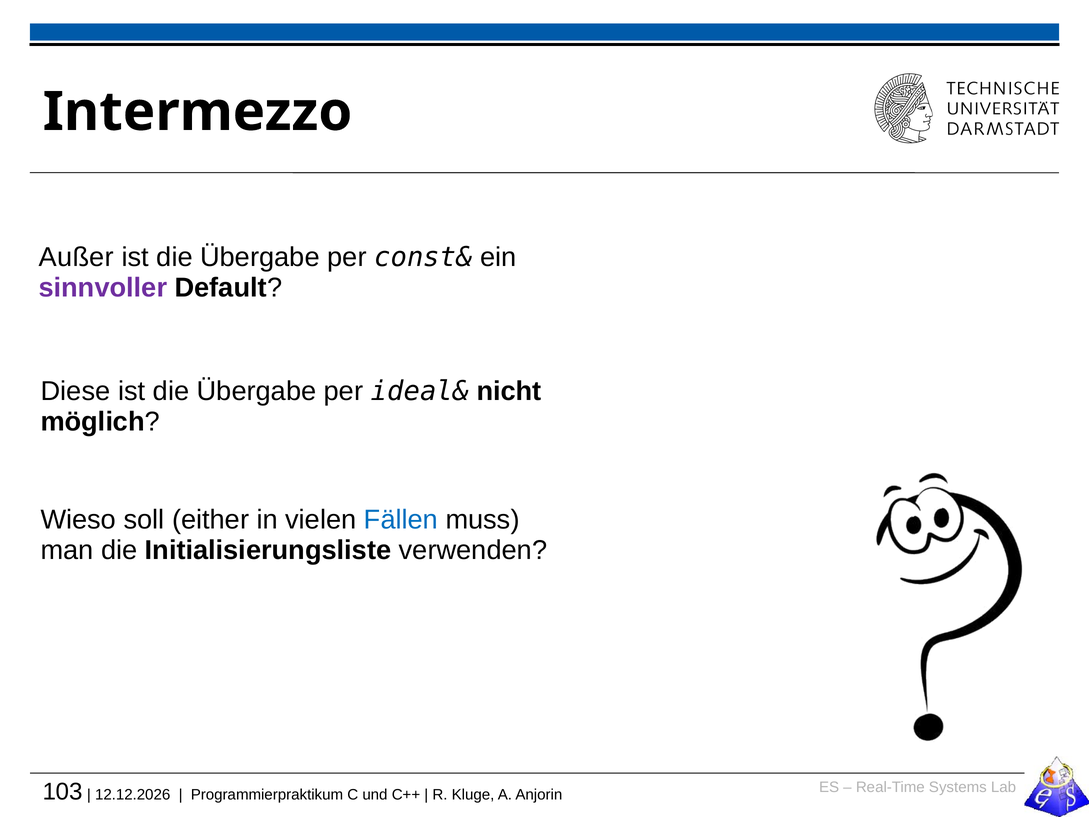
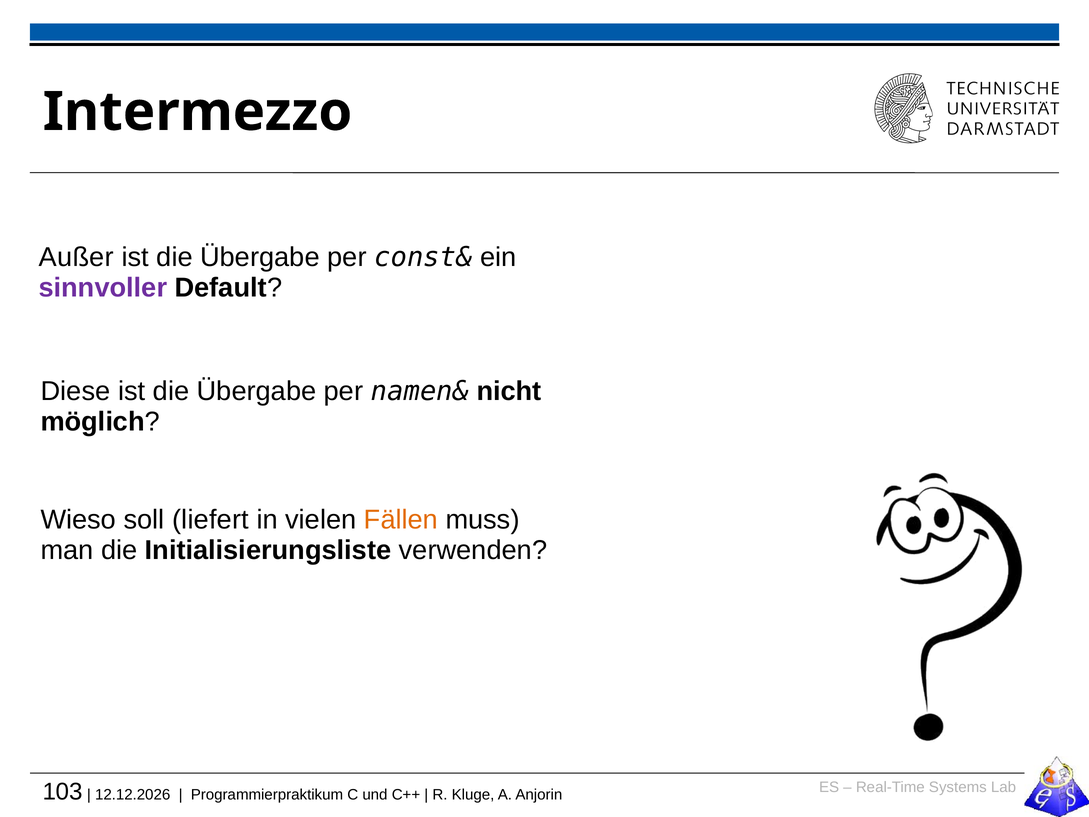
ideal&: ideal& -> namen& (420, 391)
either: either -> liefert (210, 520)
Fällen colour: blue -> orange (401, 520)
